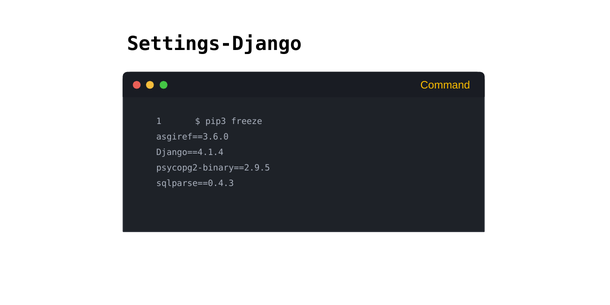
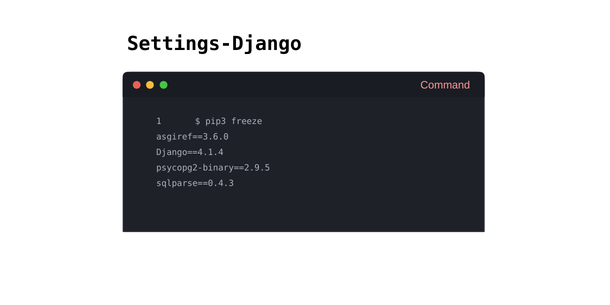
Command colour: yellow -> pink (445, 85)
